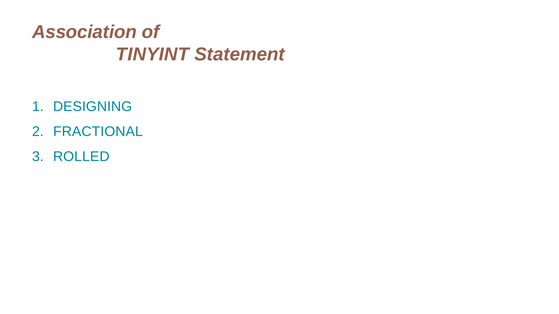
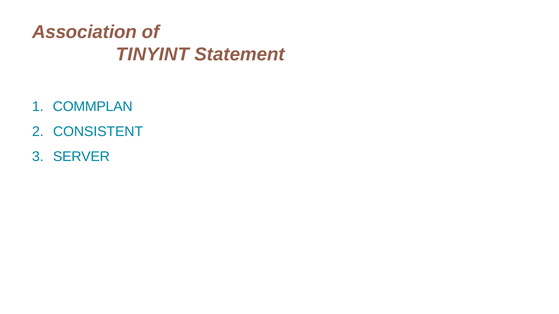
DESIGNING: DESIGNING -> COMMPLAN (93, 107)
FRACTIONAL: FRACTIONAL -> CONSISTENT (98, 132)
ROLLED: ROLLED -> SERVER (81, 157)
